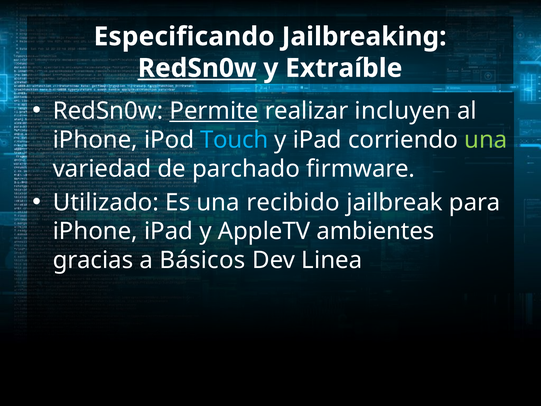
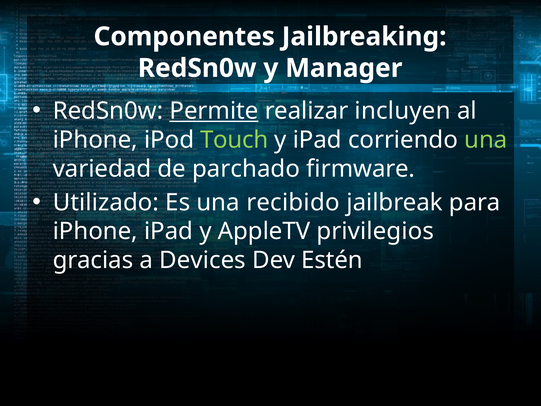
Especificando: Especificando -> Componentes (184, 37)
RedSn0w underline: present -> none (197, 68)
Extraíble: Extraíble -> Manager (344, 68)
Touch colour: light blue -> light green (234, 140)
ambientes: ambientes -> privilegios (375, 231)
Básicos: Básicos -> Devices (203, 260)
Linea: Linea -> Estén (332, 260)
